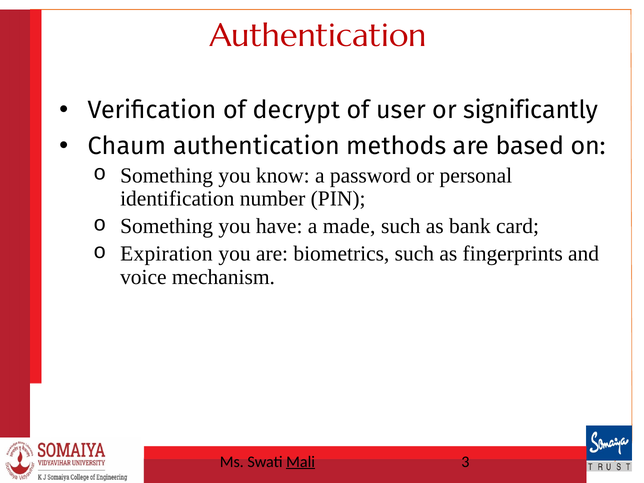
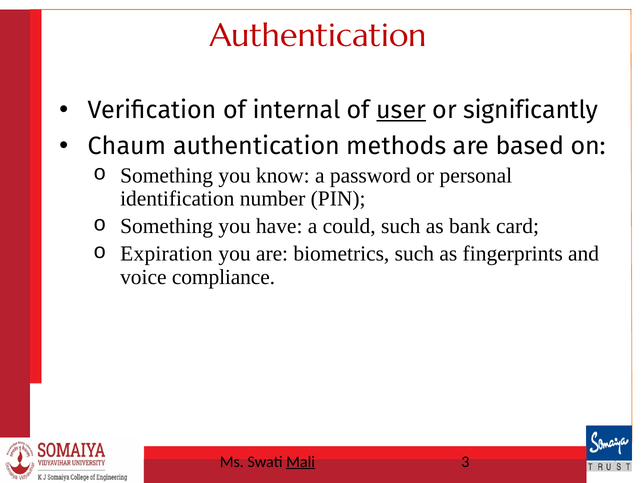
decrypt: decrypt -> internal (297, 110)
user underline: none -> present (401, 110)
made: made -> could (349, 226)
mechanism: mechanism -> compliance (223, 277)
